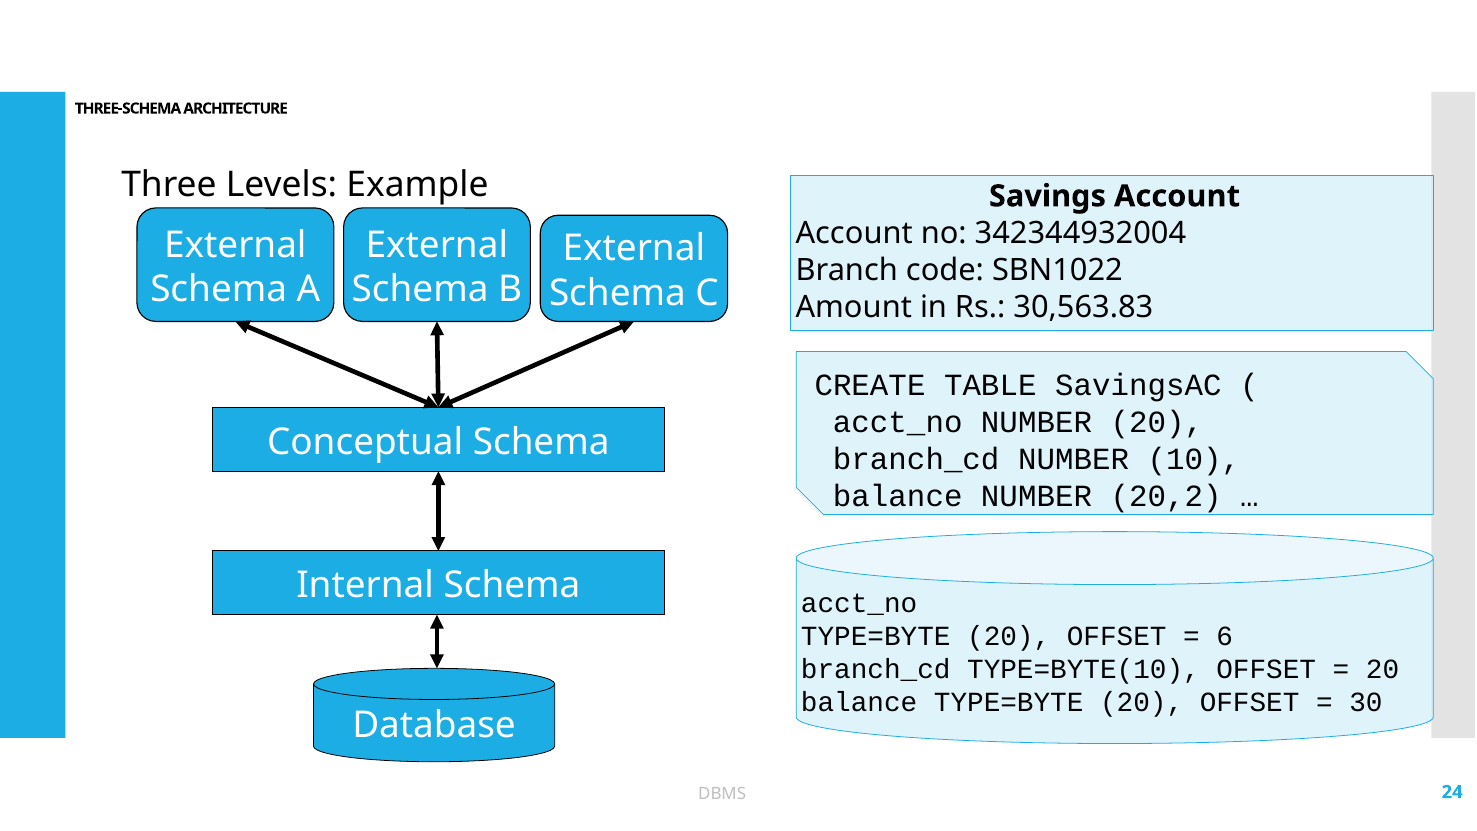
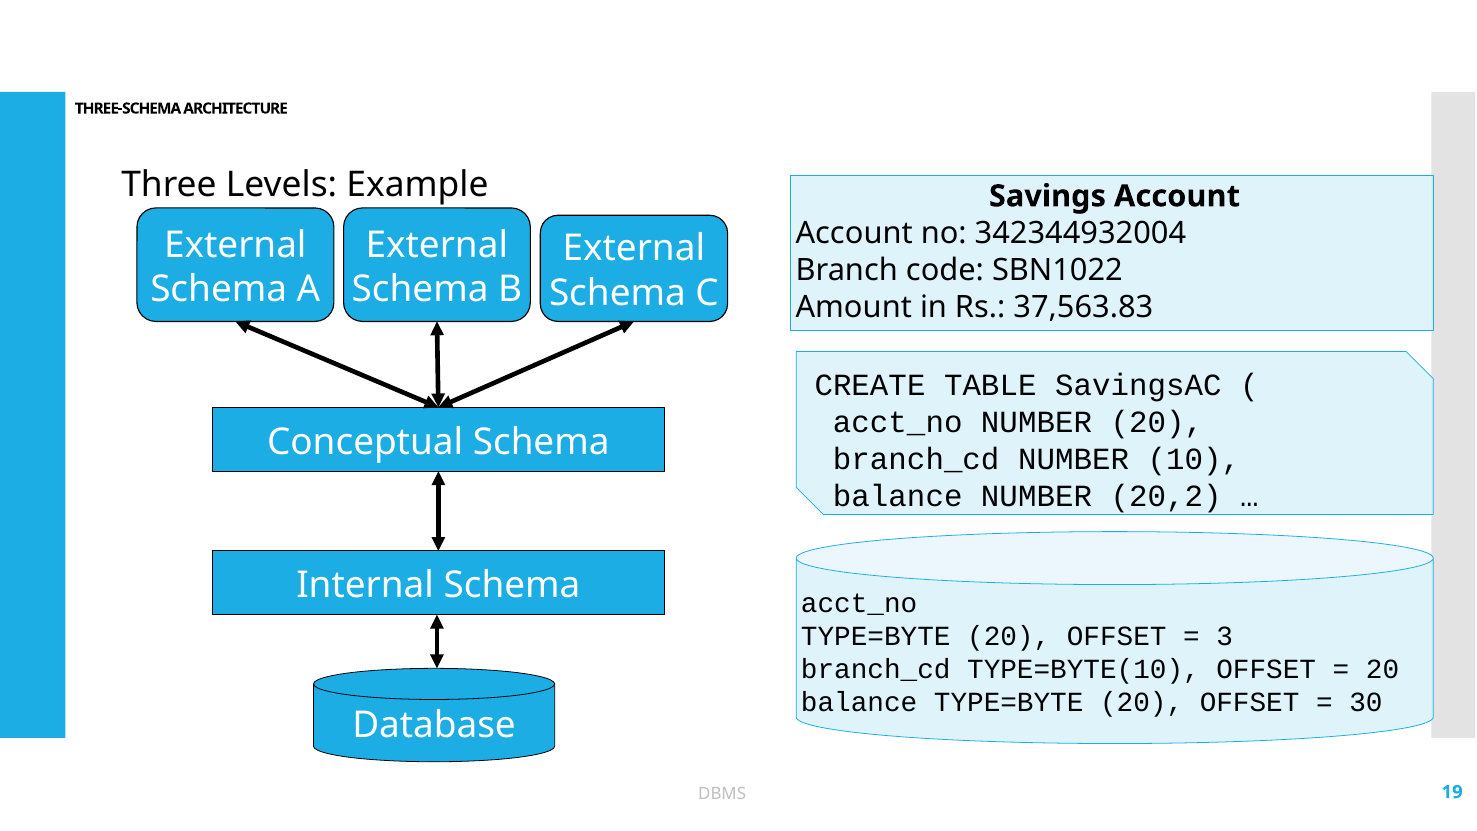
30,563.83: 30,563.83 -> 37,563.83 (1083, 307)
6: 6 -> 3 (1225, 636)
24: 24 -> 19 (1452, 792)
